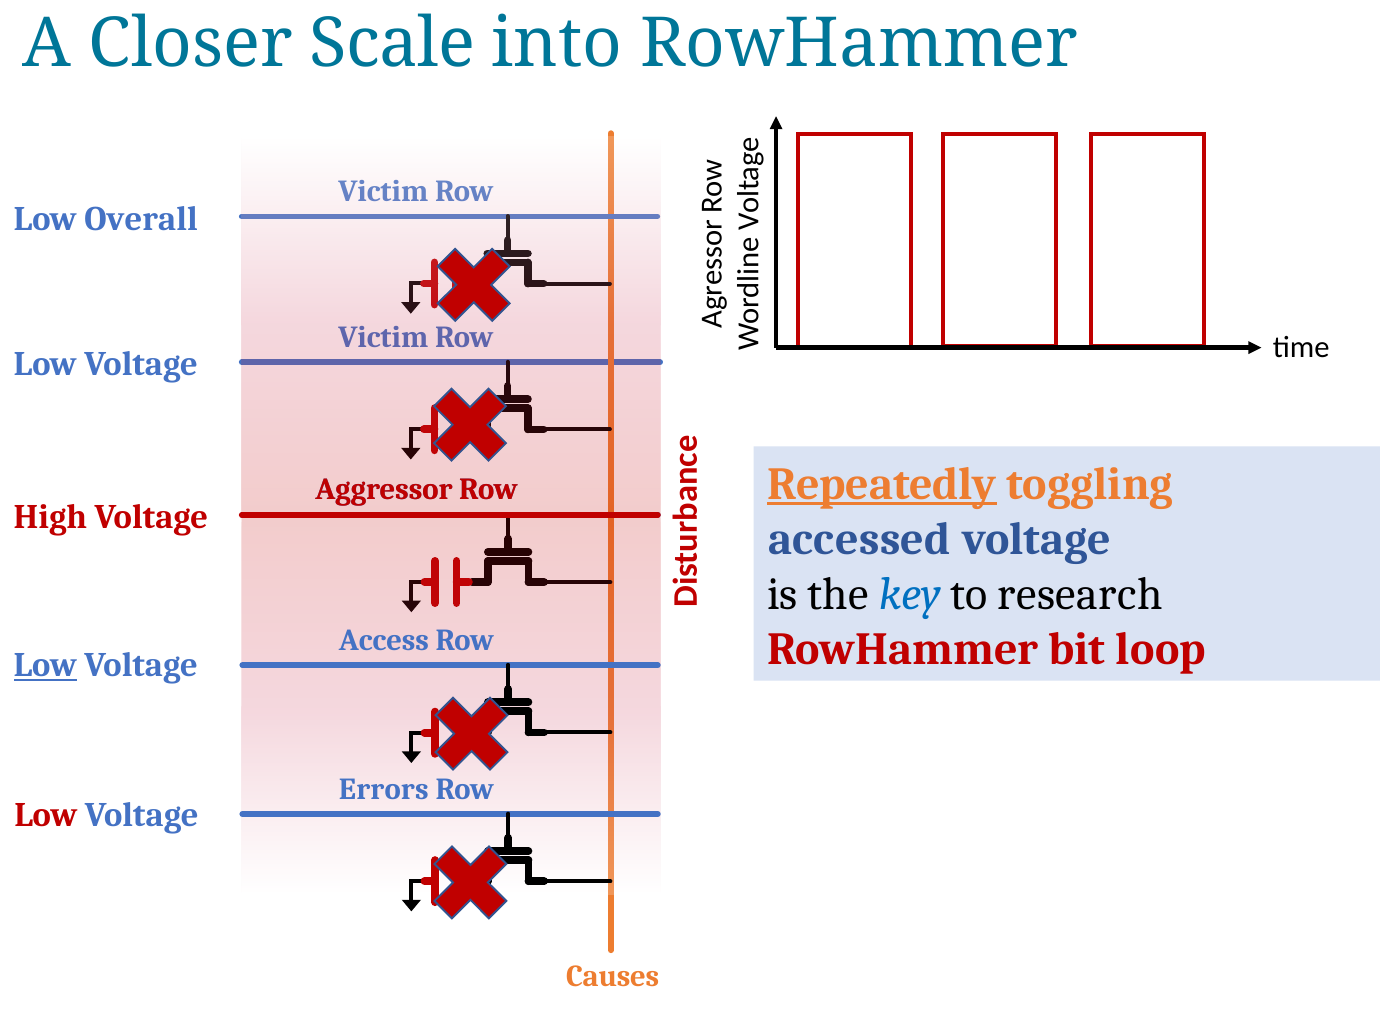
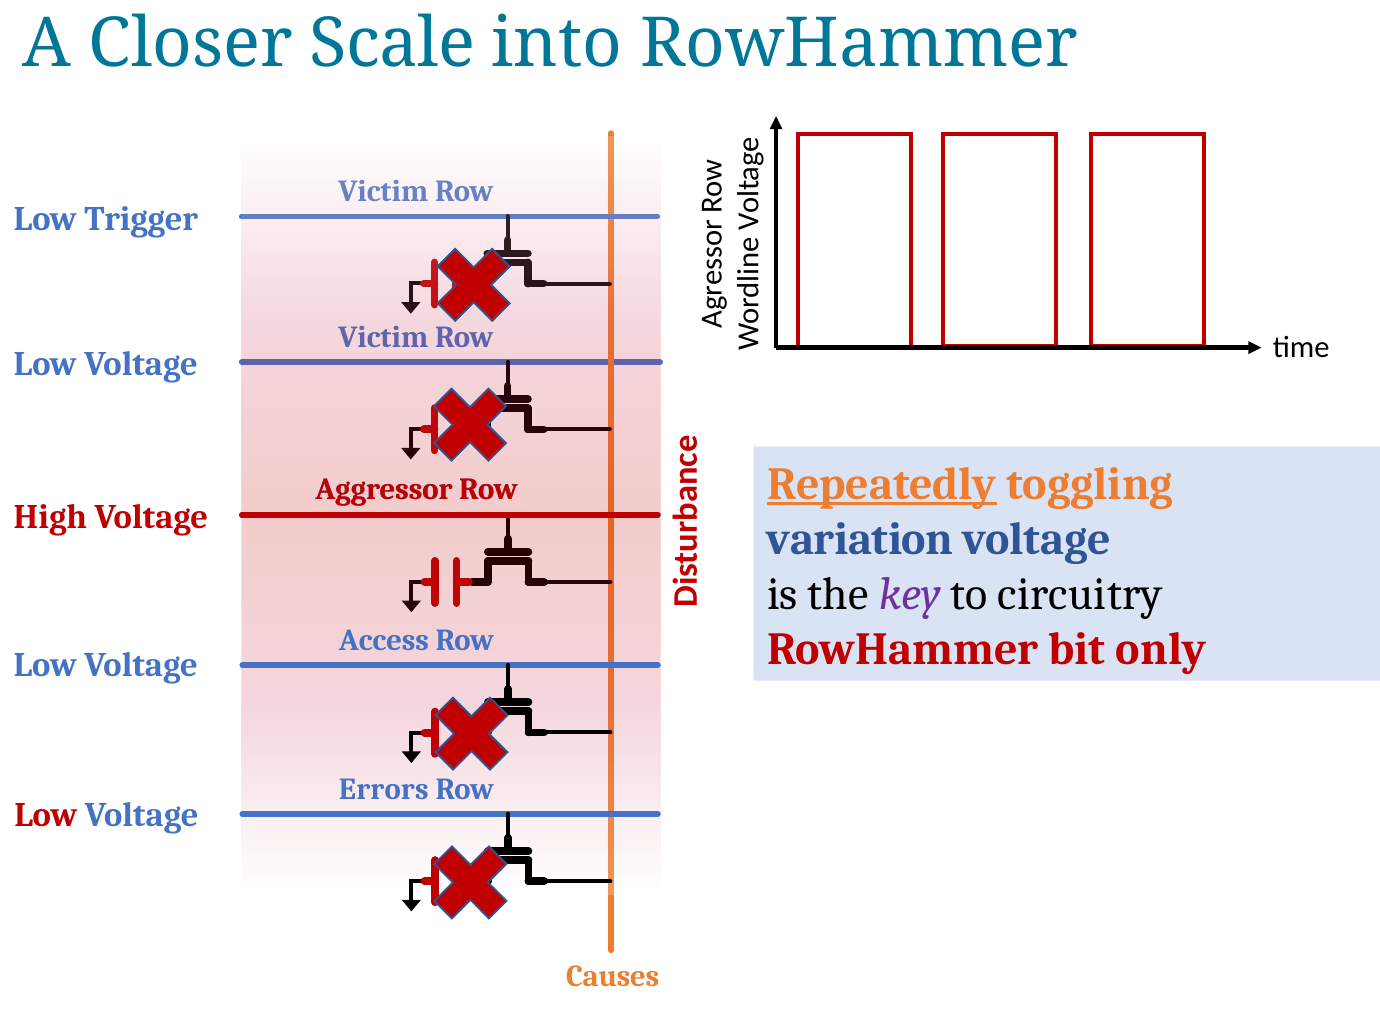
Overall: Overall -> Trigger (141, 219)
accessed: accessed -> variation (860, 539)
key colour: blue -> purple (910, 594)
research: research -> circuitry (1080, 594)
loop: loop -> only (1161, 650)
Low underline: present -> none (45, 665)
